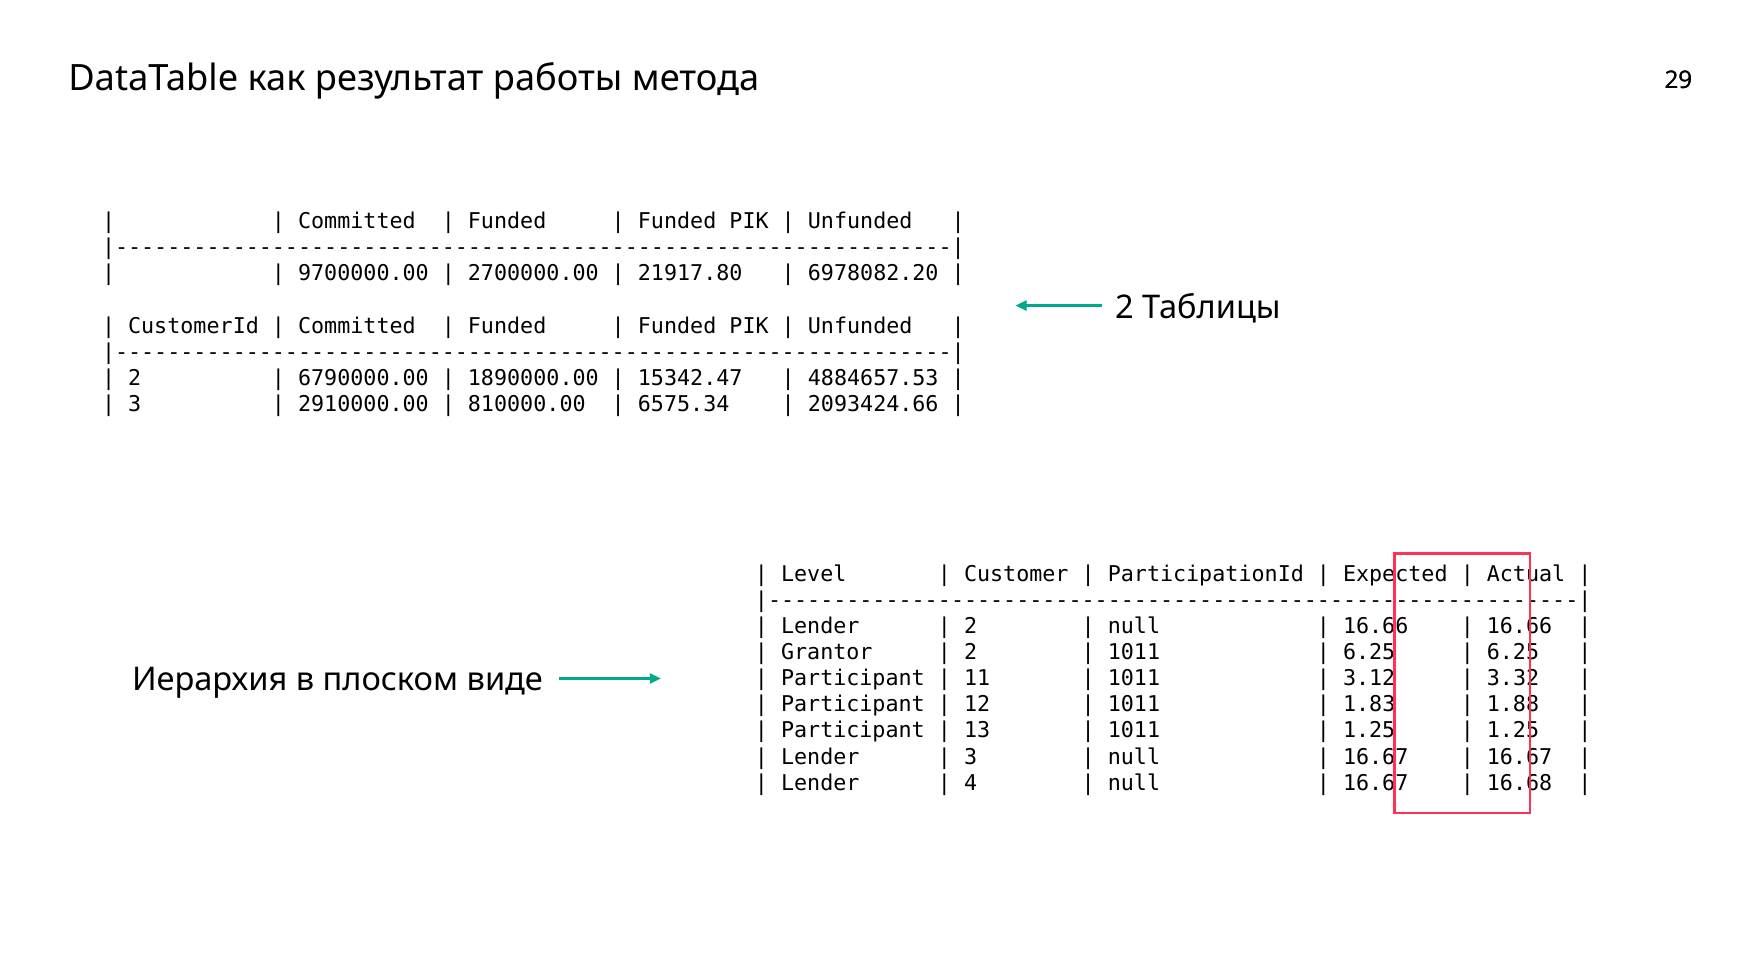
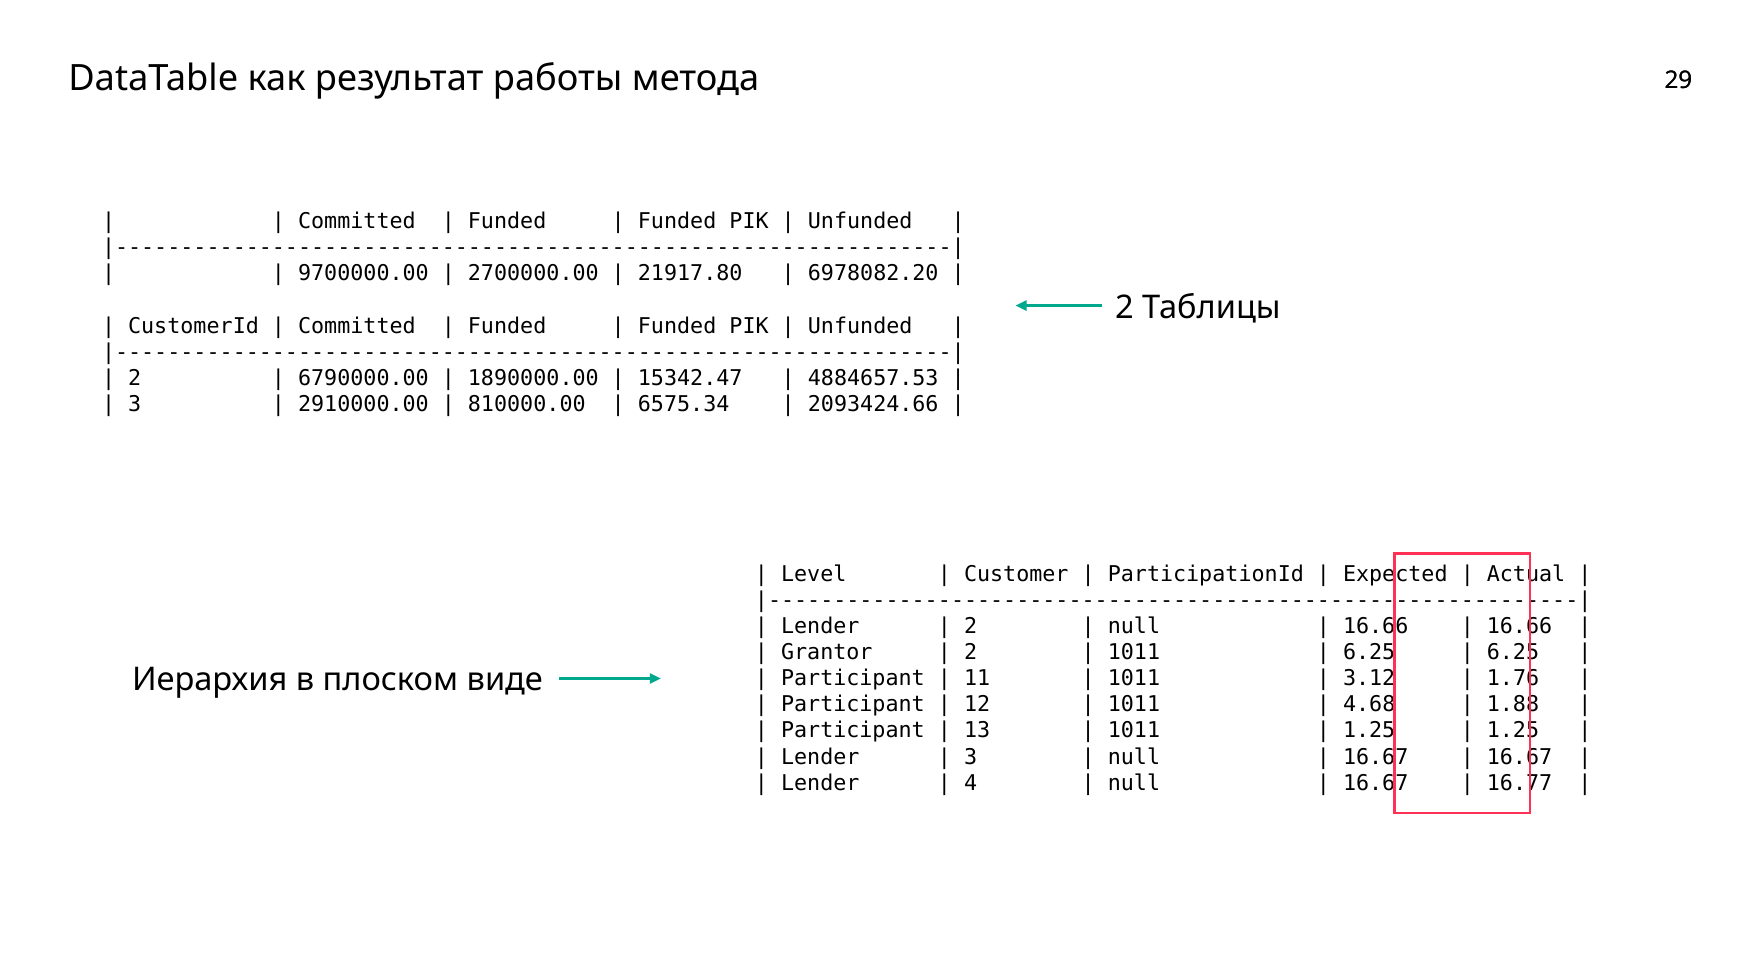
3.32: 3.32 -> 1.76 (1513, 679)
1.83: 1.83 -> 4.68 (1369, 705)
16.68: 16.68 -> 16.77 (1520, 783)
